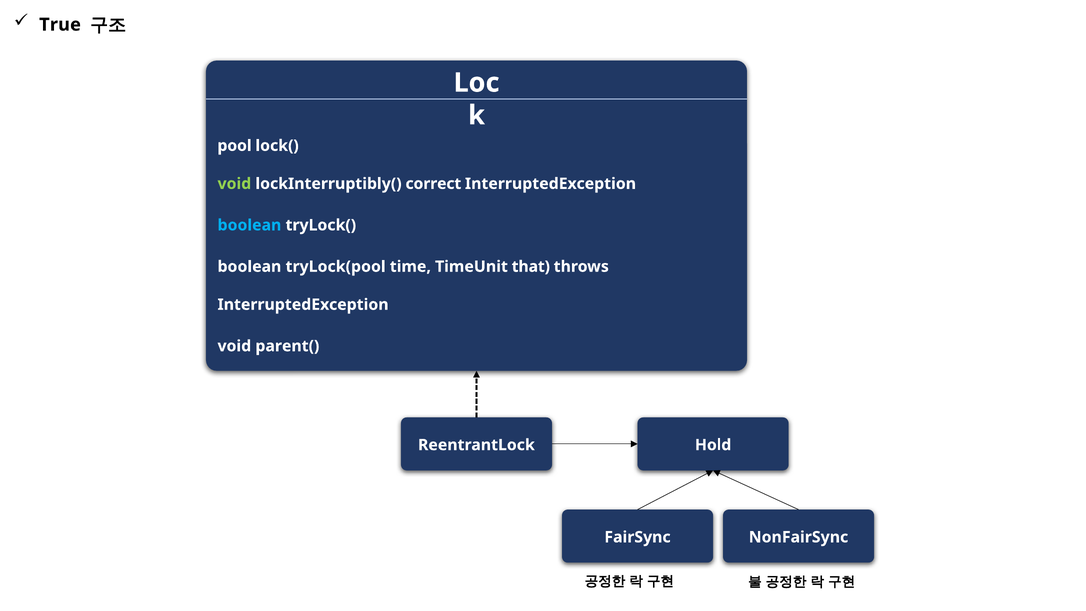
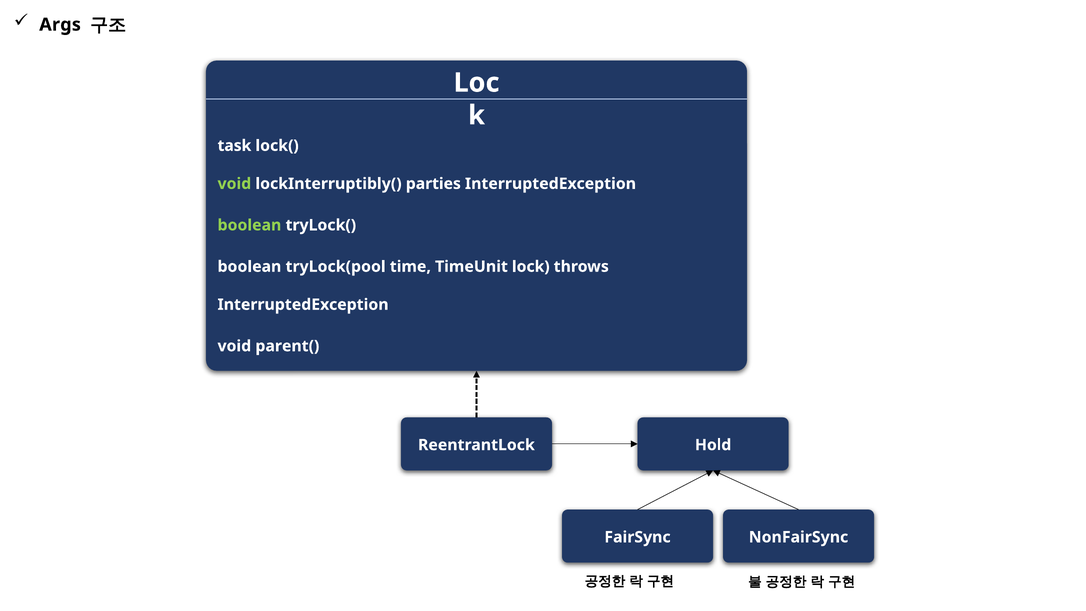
True: True -> Args (60, 25)
pool: pool -> task (234, 146)
correct: correct -> parties (433, 184)
boolean colour: light blue -> light green (249, 225)
that: that -> lock (531, 267)
